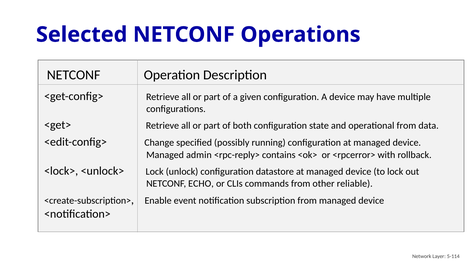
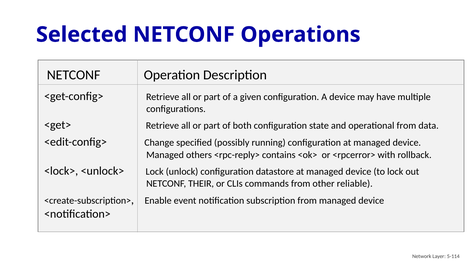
admin: admin -> others (199, 155)
ECHO: ECHO -> THEIR (201, 184)
